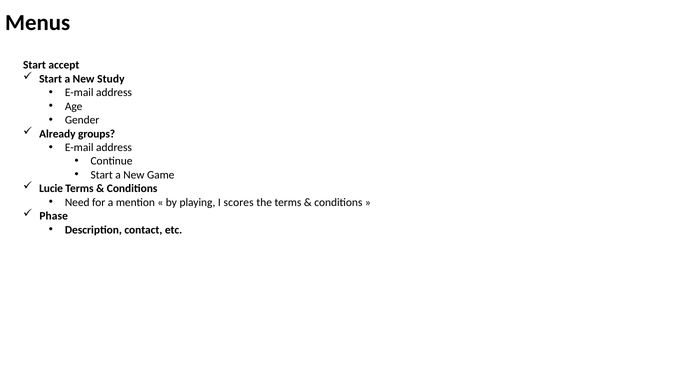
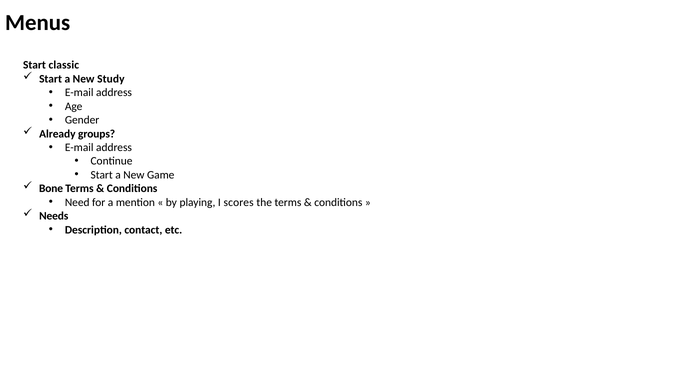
accept: accept -> classic (64, 65)
Lucie: Lucie -> Bone (51, 189)
Phase: Phase -> Needs (54, 216)
